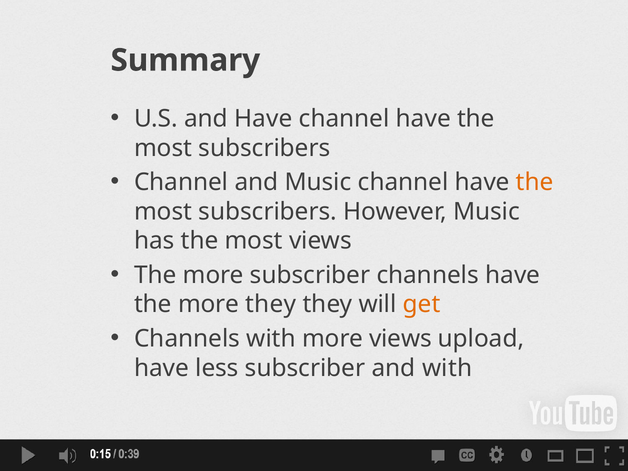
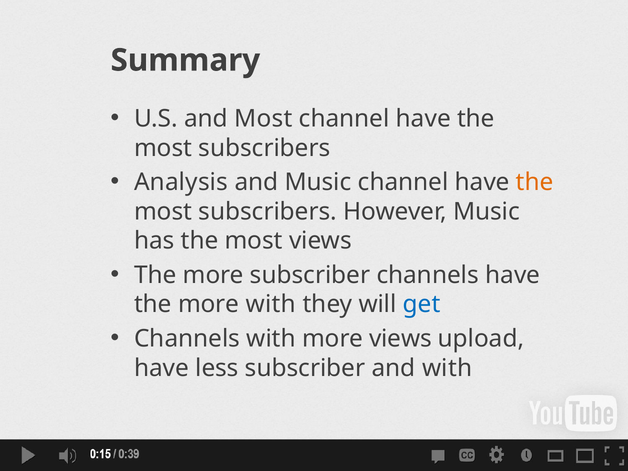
and Have: Have -> Most (263, 119)
Channel: Channel -> Analysis (181, 182)
more they: they -> with (271, 304)
get colour: orange -> blue (422, 304)
